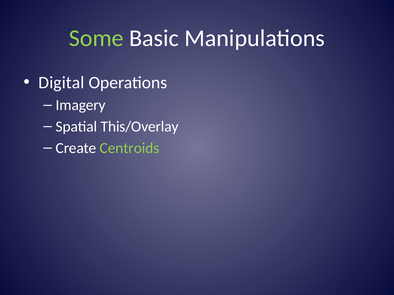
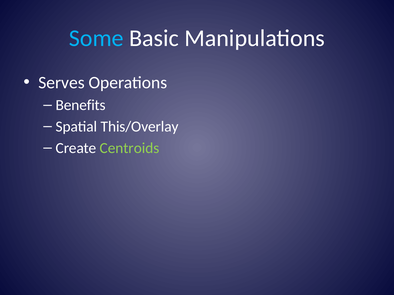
Some colour: light green -> light blue (96, 38)
Digital: Digital -> Serves (62, 83)
Imagery: Imagery -> Benefits (81, 105)
